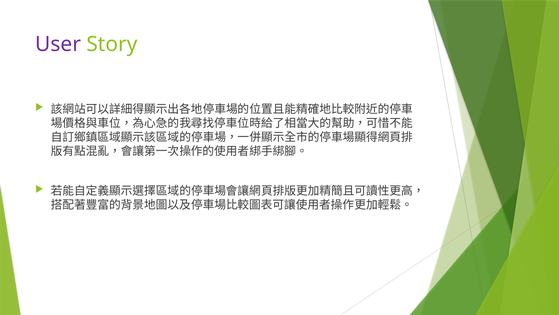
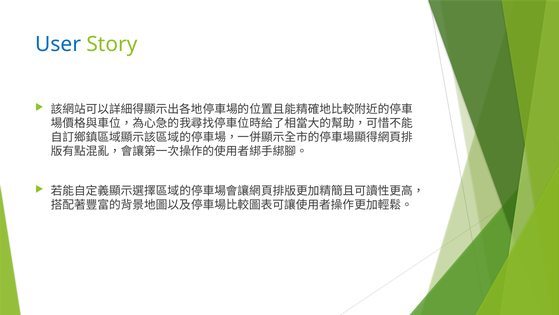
User colour: purple -> blue (58, 44)
